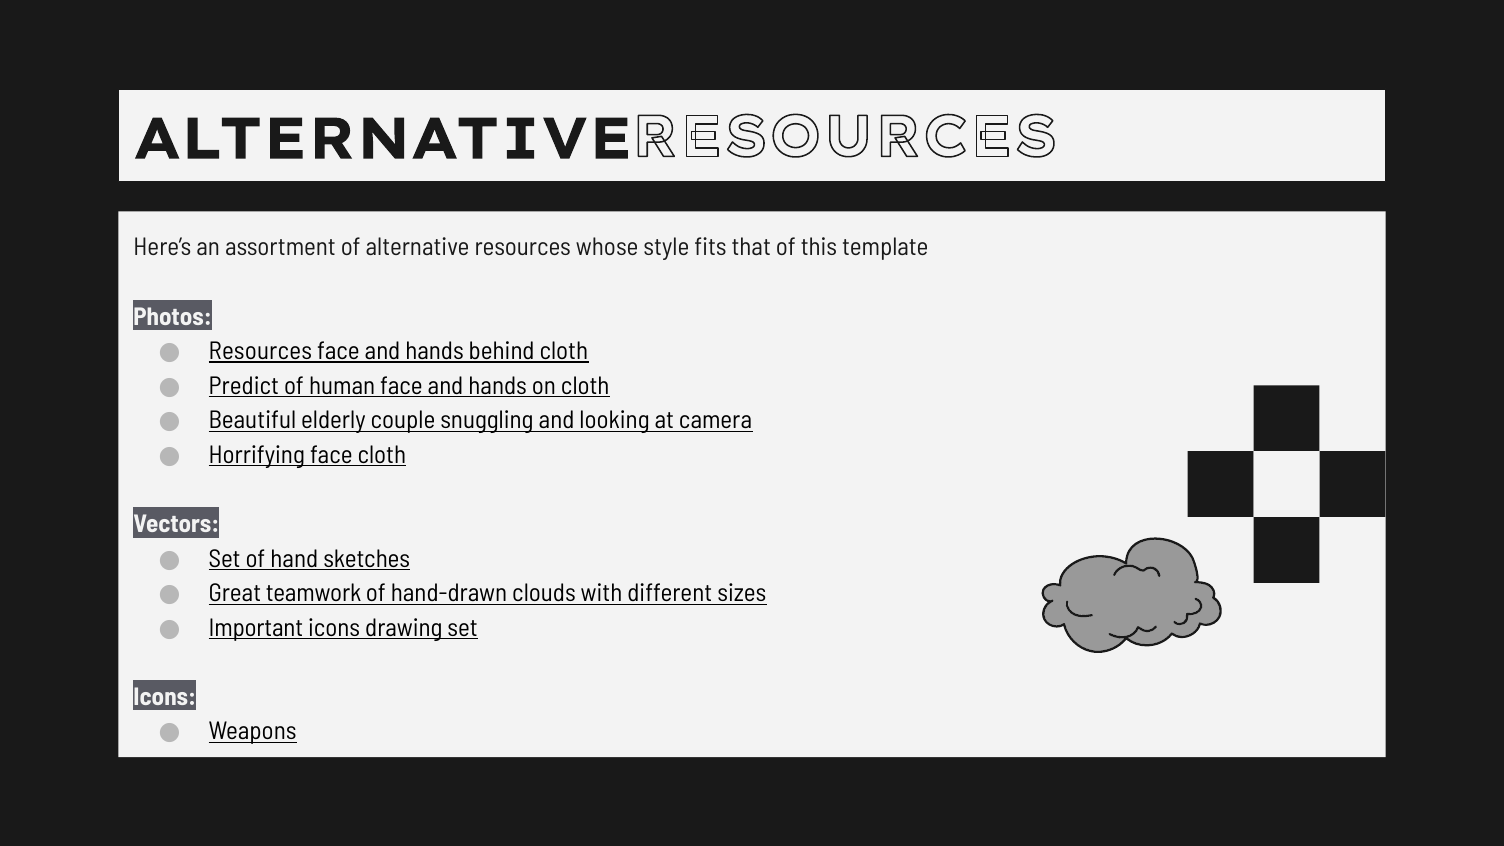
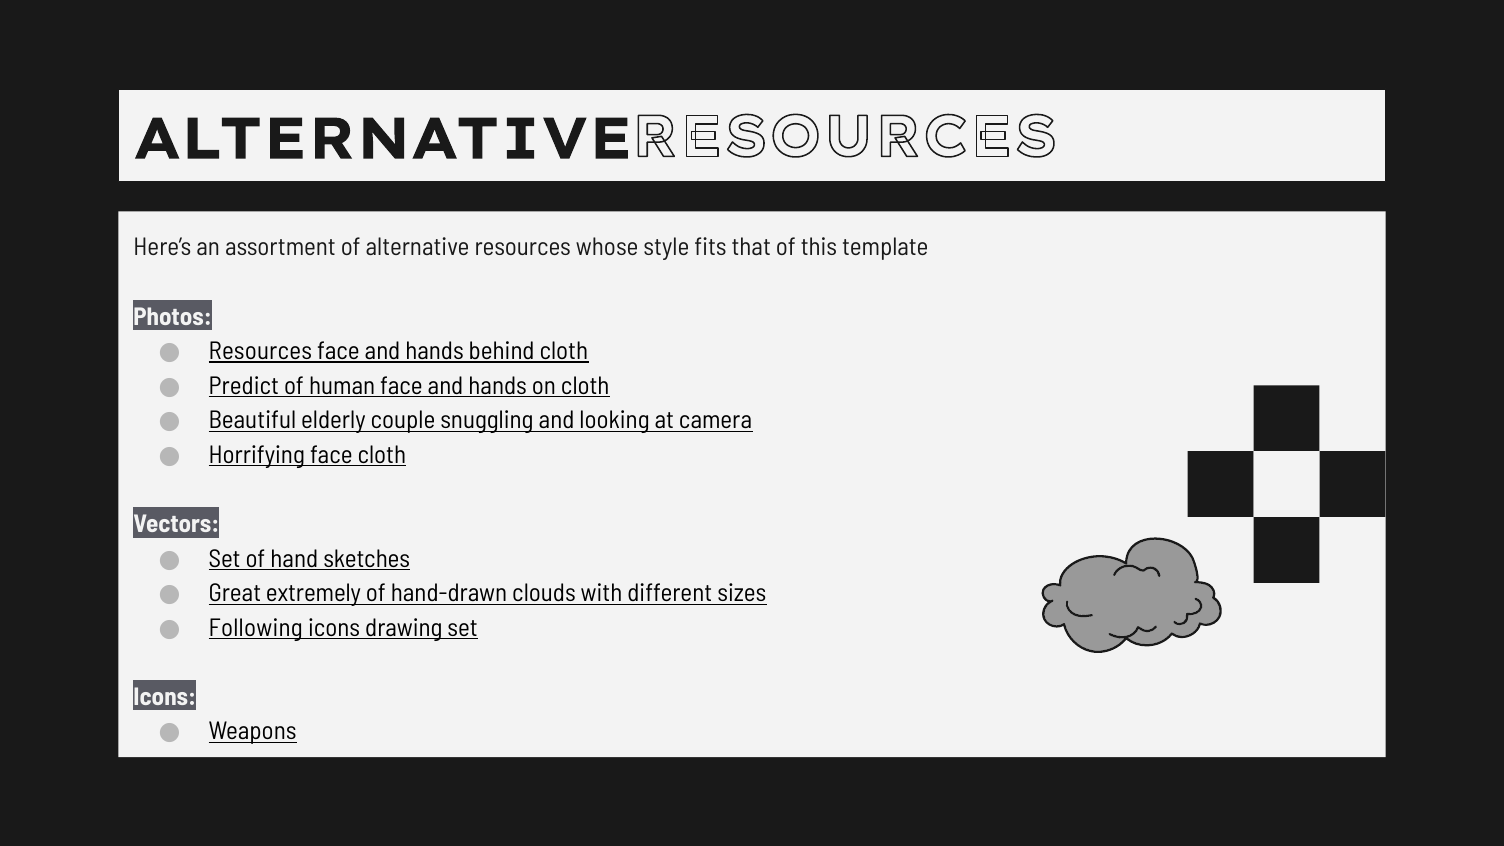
teamwork: teamwork -> extremely (314, 593)
Important: Important -> Following (256, 628)
